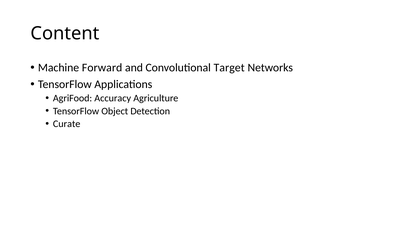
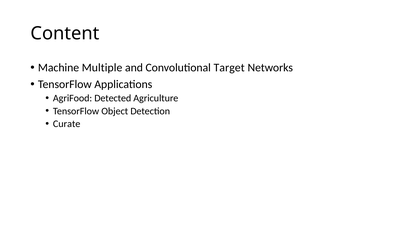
Forward: Forward -> Multiple (102, 68)
Accuracy: Accuracy -> Detected (113, 98)
